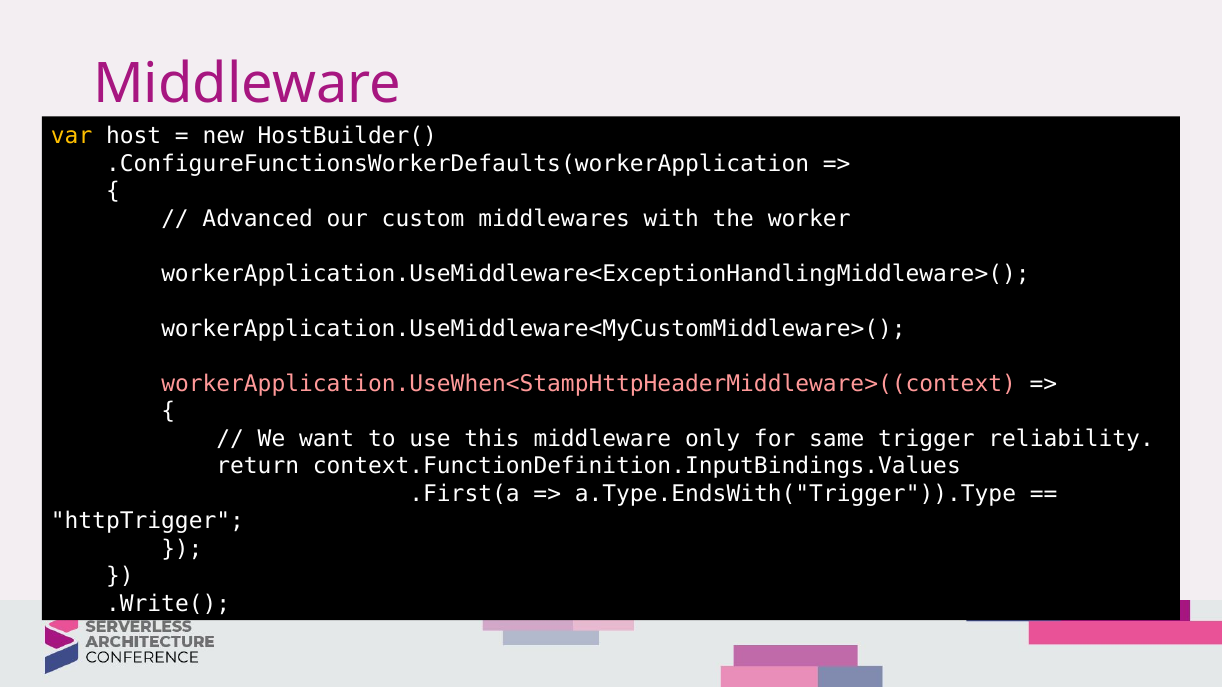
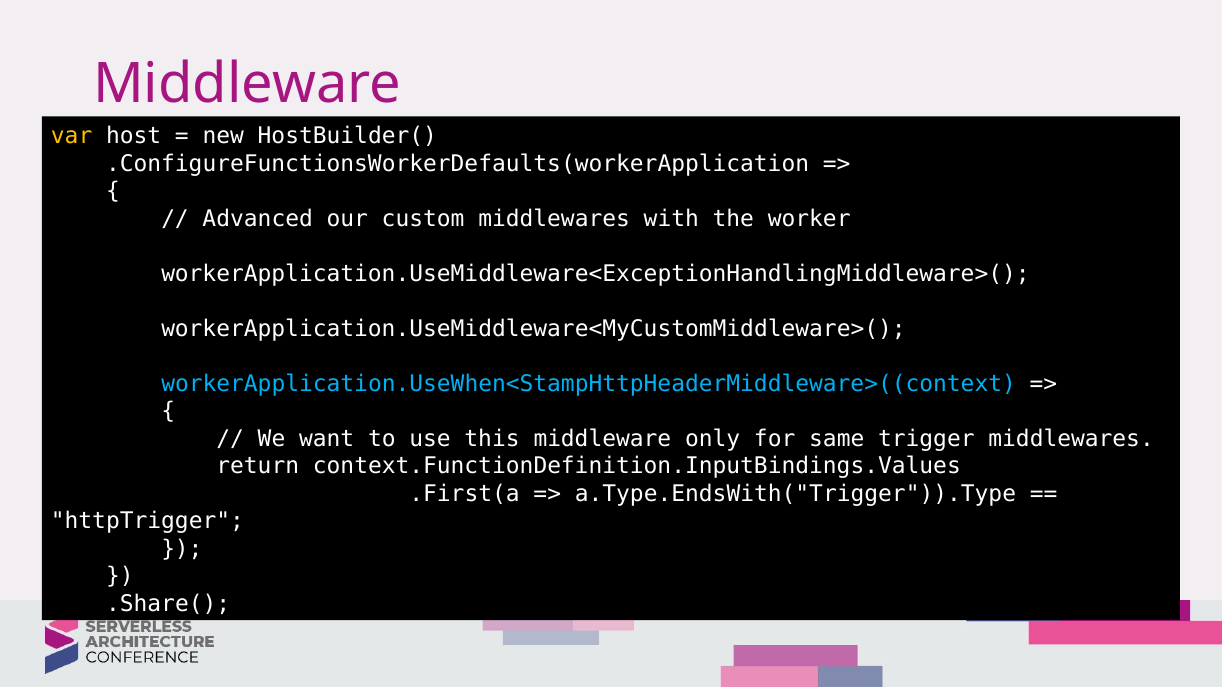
workerApplication.UseWhen<StampHttpHeaderMiddleware>((context colour: pink -> light blue (589, 384)
trigger reliability: reliability -> middlewares (1071, 439)
.Write(: .Write( -> .Share( (168, 604)
